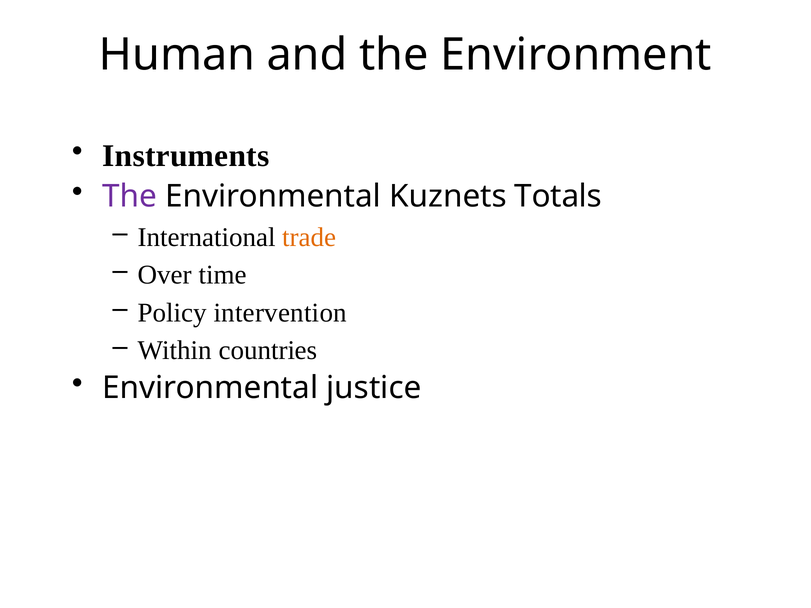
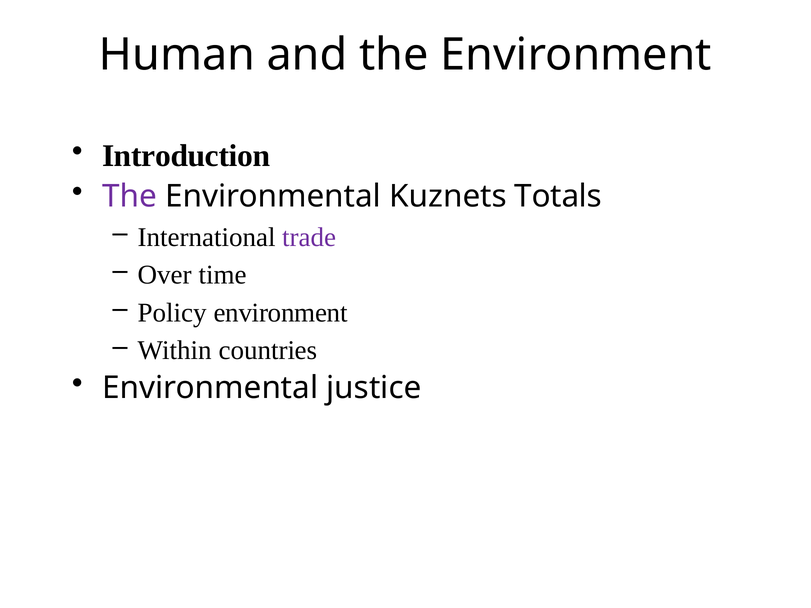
Instruments: Instruments -> Introduction (186, 156)
trade colour: orange -> purple (309, 237)
Policy intervention: intervention -> environment (281, 313)
